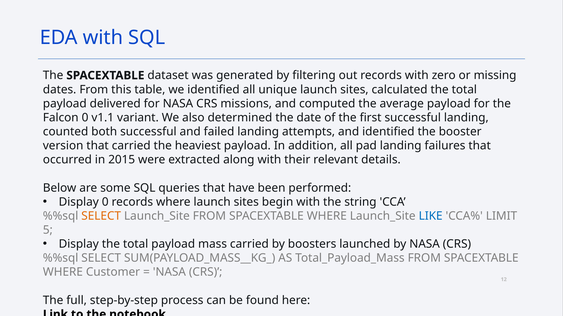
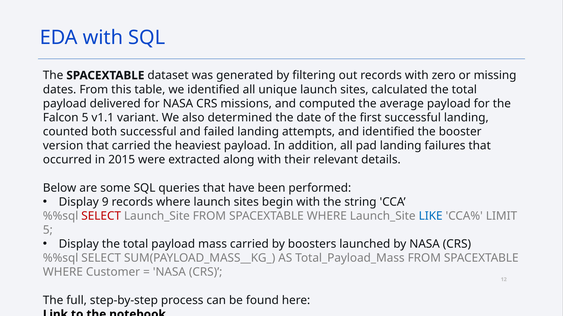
Falcon 0: 0 -> 5 (85, 118)
Display 0: 0 -> 9 (105, 202)
SELECT colour: orange -> red (101, 216)
